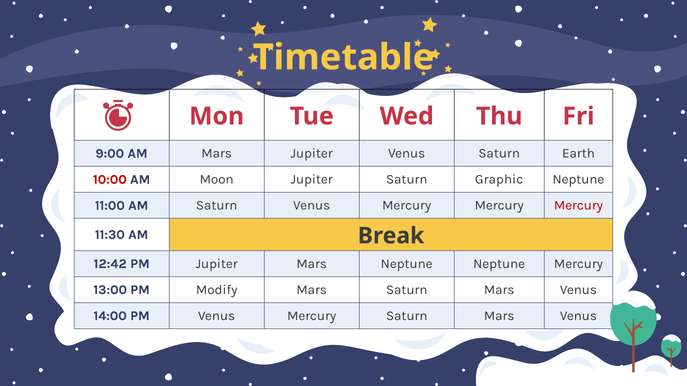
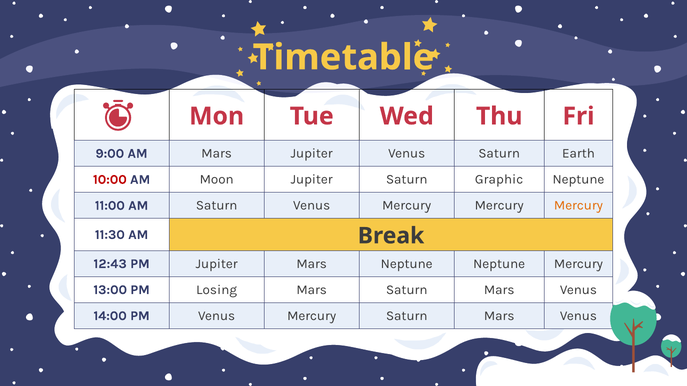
Mercury colour: red -> orange (578, 206)
12:42: 12:42 -> 12:43 (110, 264)
Modify: Modify -> Losing (217, 290)
